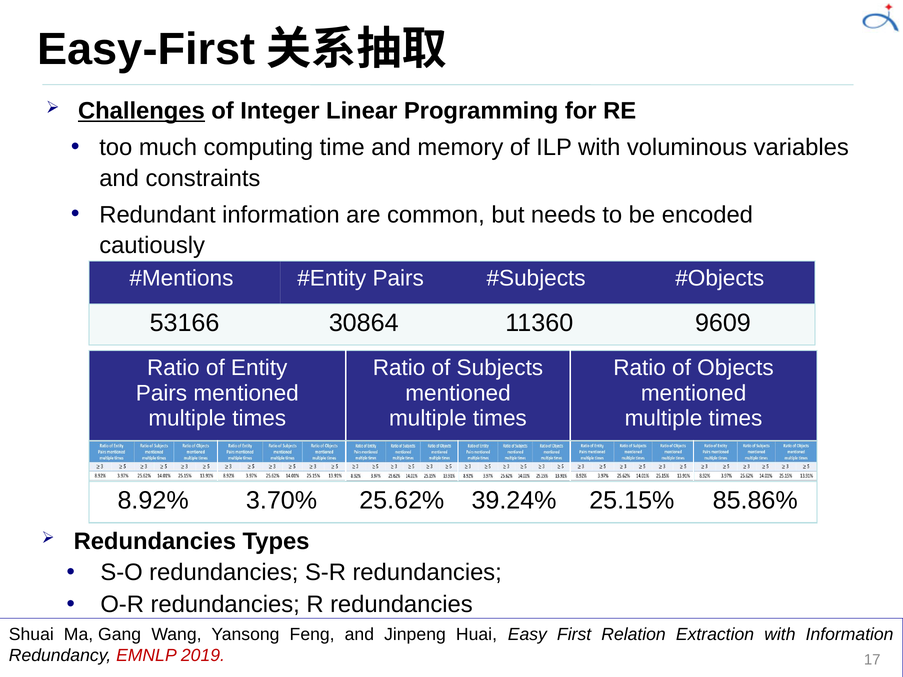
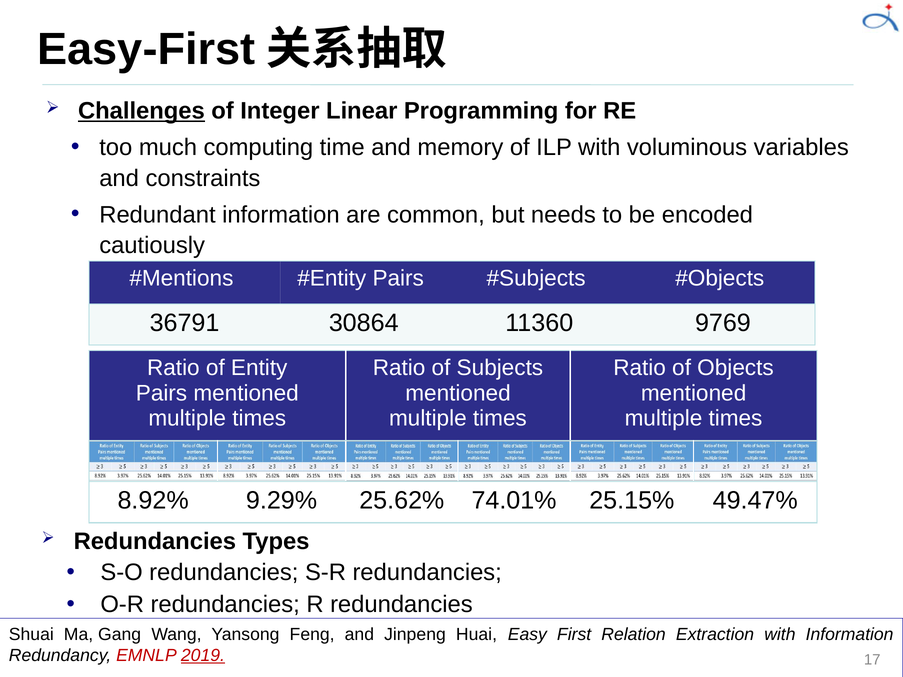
53166: 53166 -> 36791 (185, 323)
9609: 9609 -> 9769 (723, 323)
3.70%: 3.70% -> 9.29% (282, 501)
39.24%: 39.24% -> 74.01% (514, 501)
85.86%: 85.86% -> 49.47% (755, 501)
2019 underline: none -> present (203, 656)
